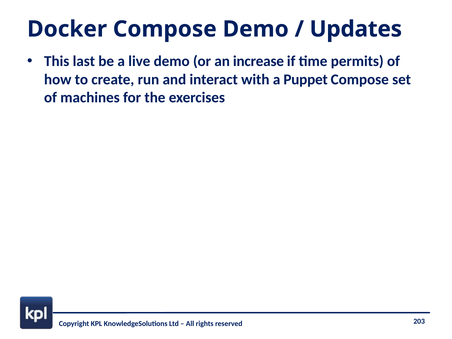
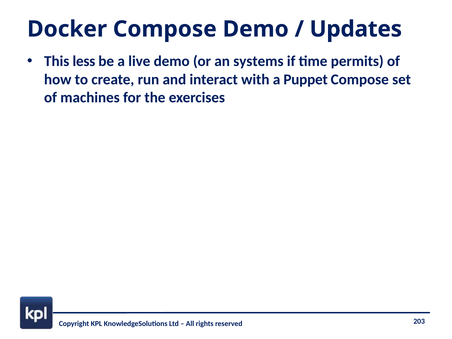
last: last -> less (84, 61)
increase: increase -> systems (258, 61)
